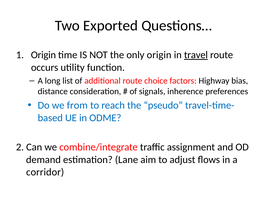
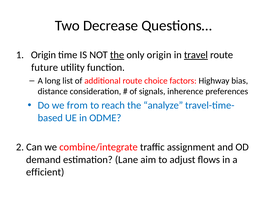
Exported: Exported -> Decrease (111, 26)
the underline: none -> present (117, 55)
occurs: occurs -> future (45, 67)
pseudo: pseudo -> analyze (163, 105)
corridor: corridor -> efficient (45, 172)
